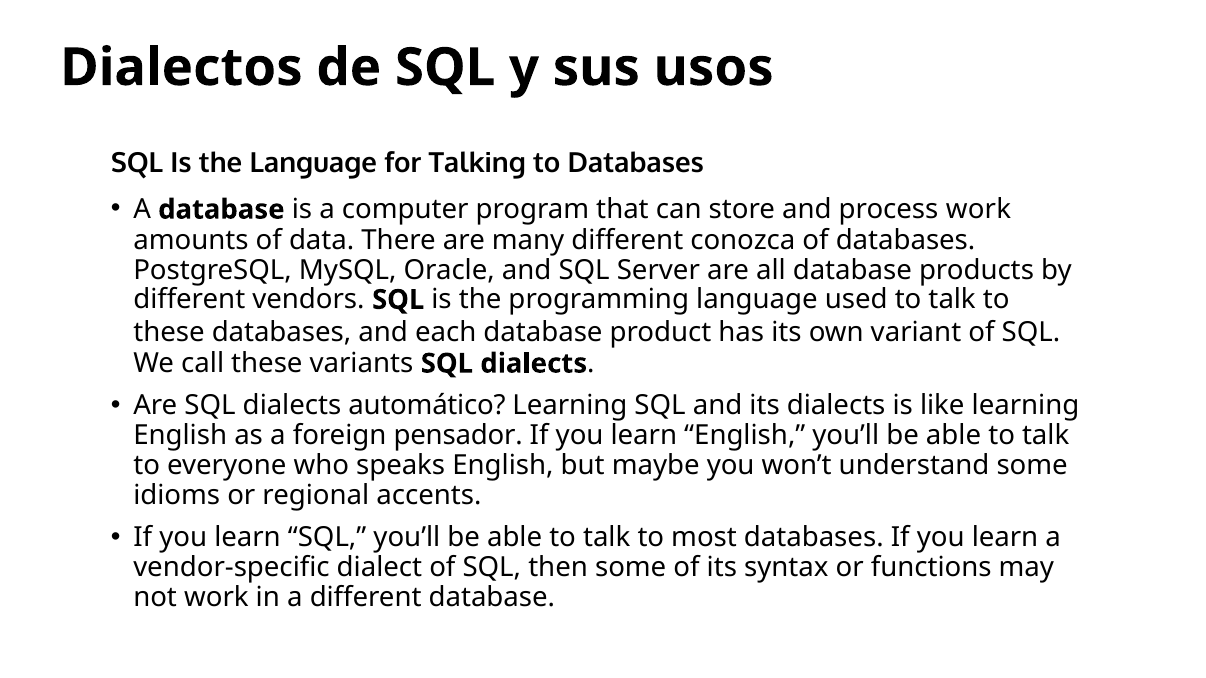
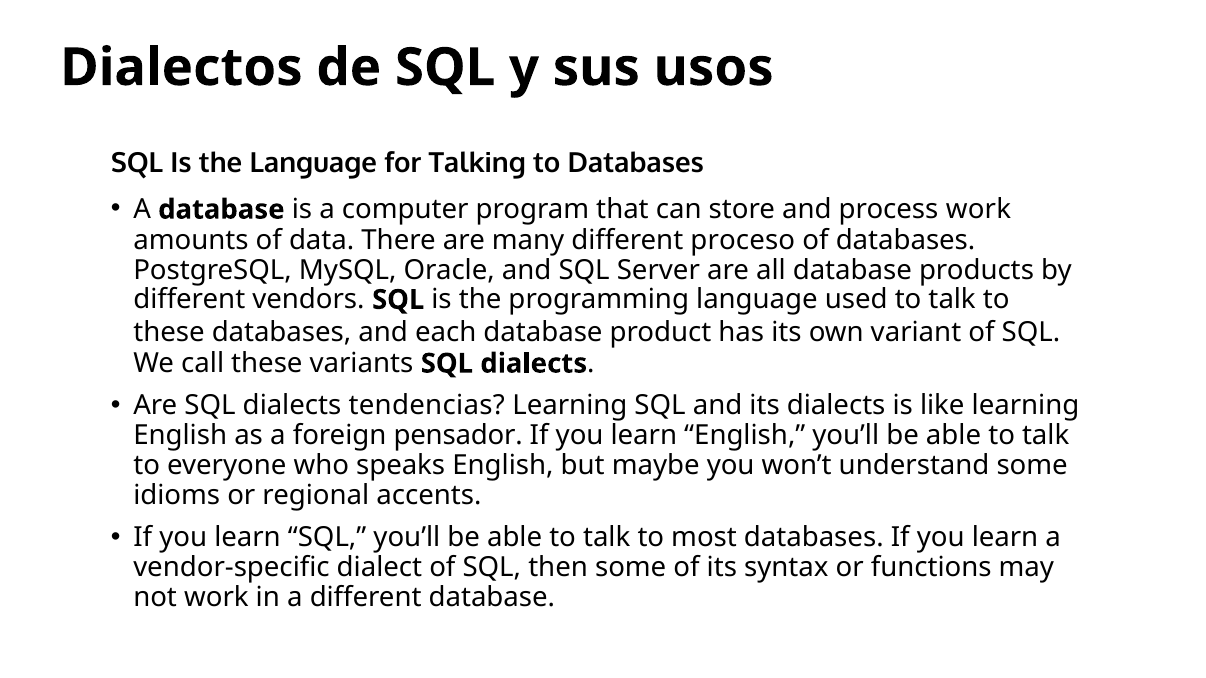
conozca: conozca -> proceso (743, 240)
automático: automático -> tendencias (427, 406)
